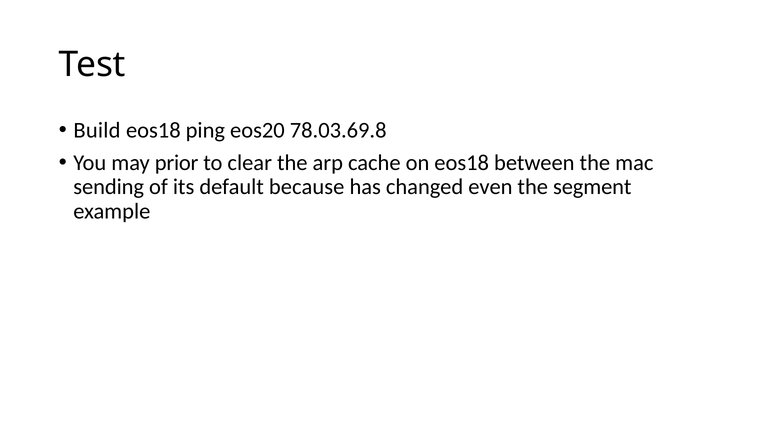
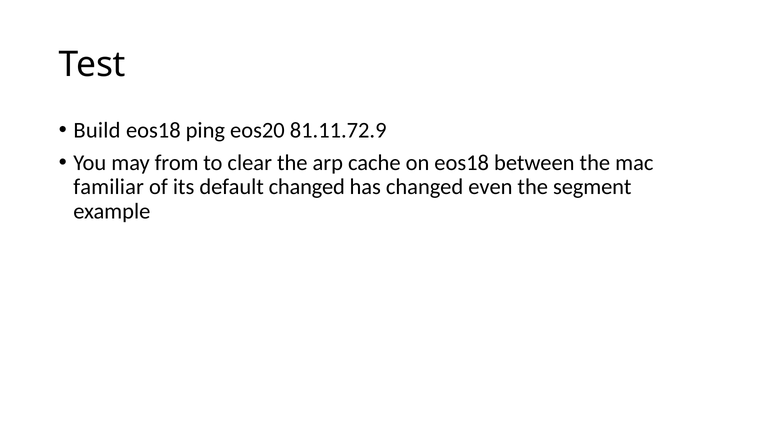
78.03.69.8: 78.03.69.8 -> 81.11.72.9 (338, 130)
prior: prior -> from (177, 163)
sending: sending -> familiar (109, 187)
default because: because -> changed (307, 187)
